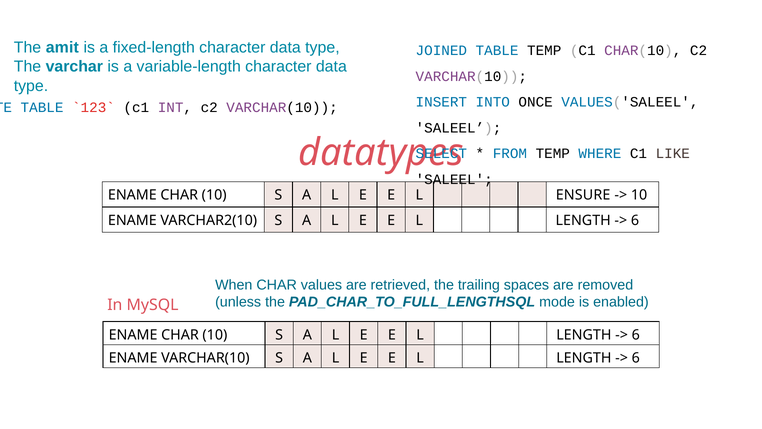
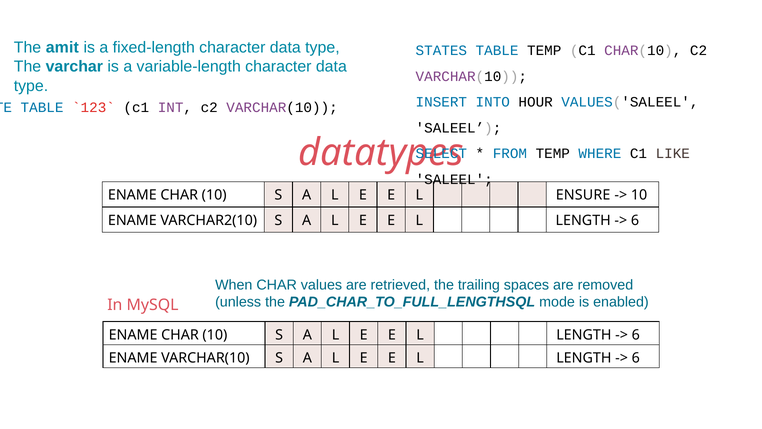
JOINED: JOINED -> STATES (441, 51)
ONCE: ONCE -> HOUR (536, 102)
